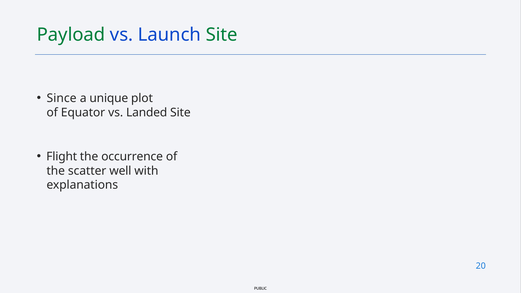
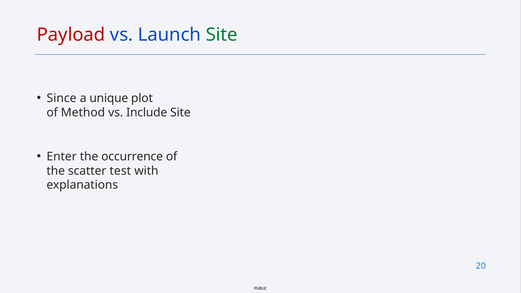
Payload colour: green -> red (71, 35)
Equator: Equator -> Method (83, 113)
Landed: Landed -> Include (147, 113)
Flight: Flight -> Enter (62, 156)
well: well -> test (120, 171)
